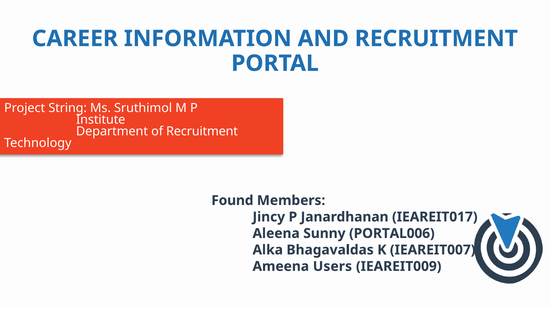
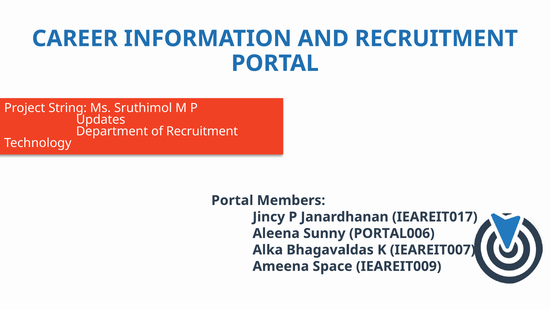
Institute: Institute -> Updates (101, 120)
Found: Found -> Portal (232, 201)
Users: Users -> Space (333, 267)
